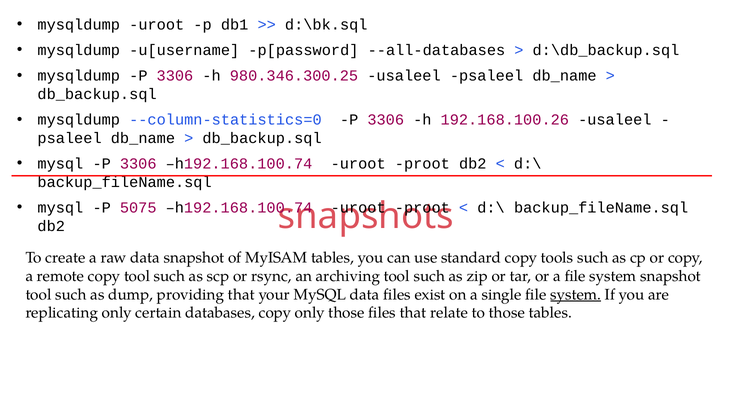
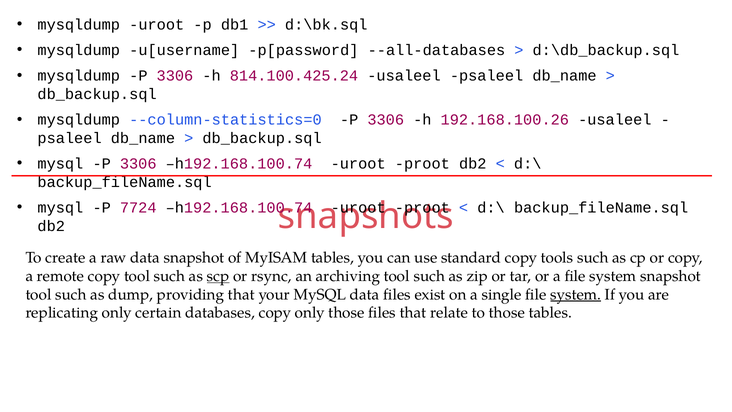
980.346.300.25: 980.346.300.25 -> 814.100.425.24 (294, 76)
5075: 5075 -> 7724 (138, 208)
scp underline: none -> present (218, 276)
